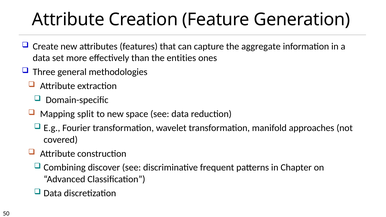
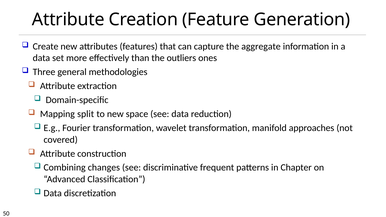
entities: entities -> outliers (181, 58)
discover: discover -> changes (104, 168)
